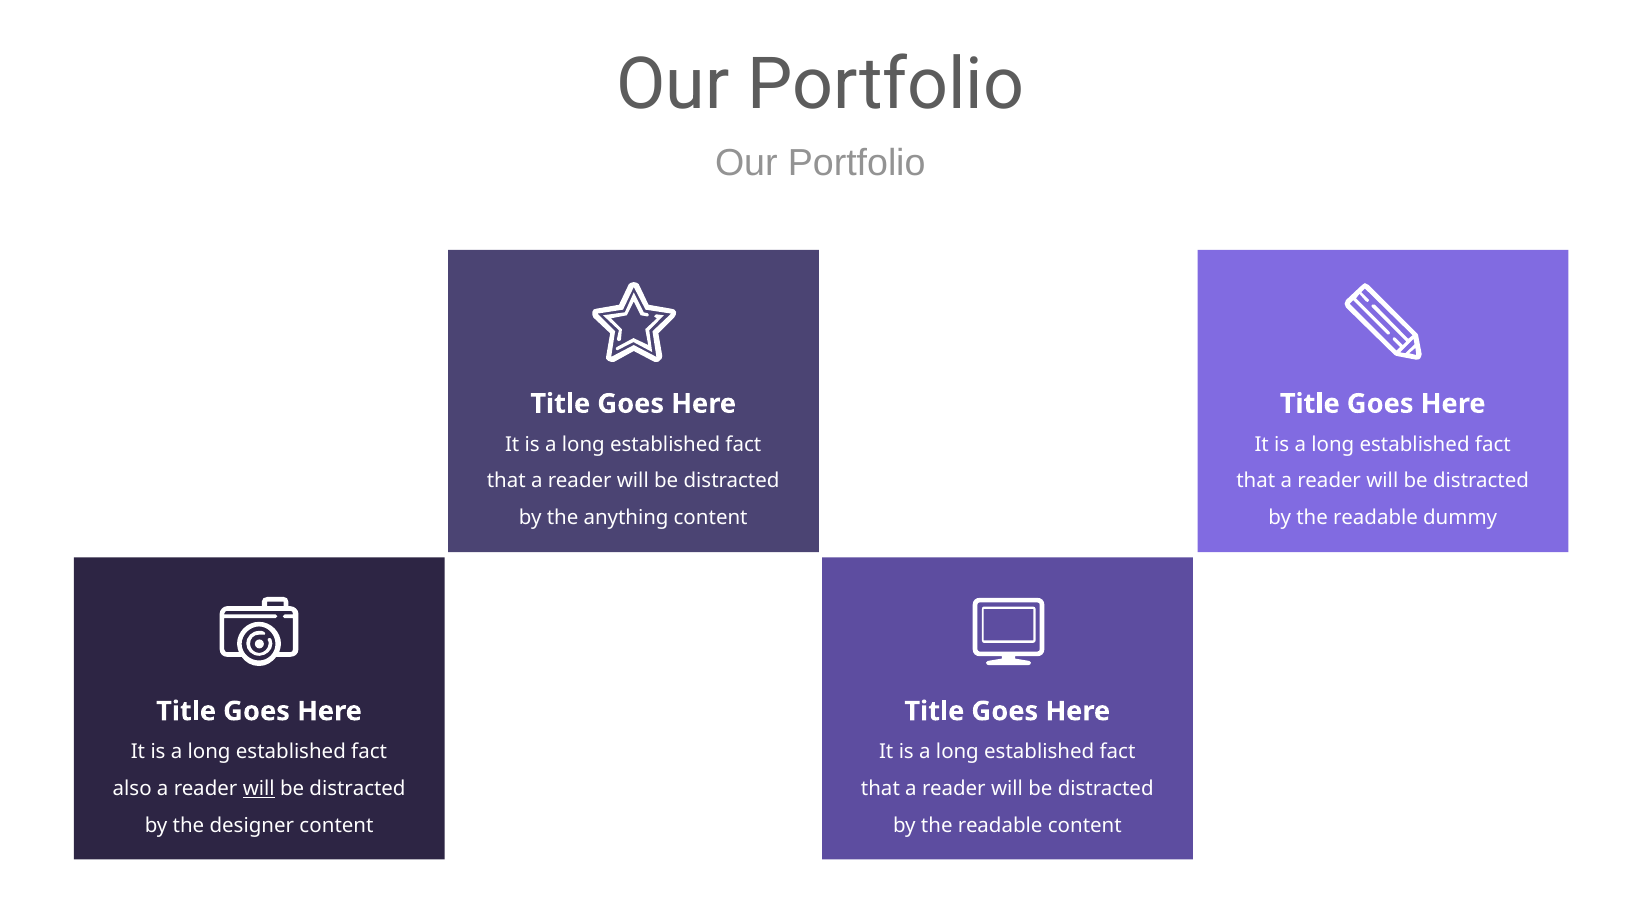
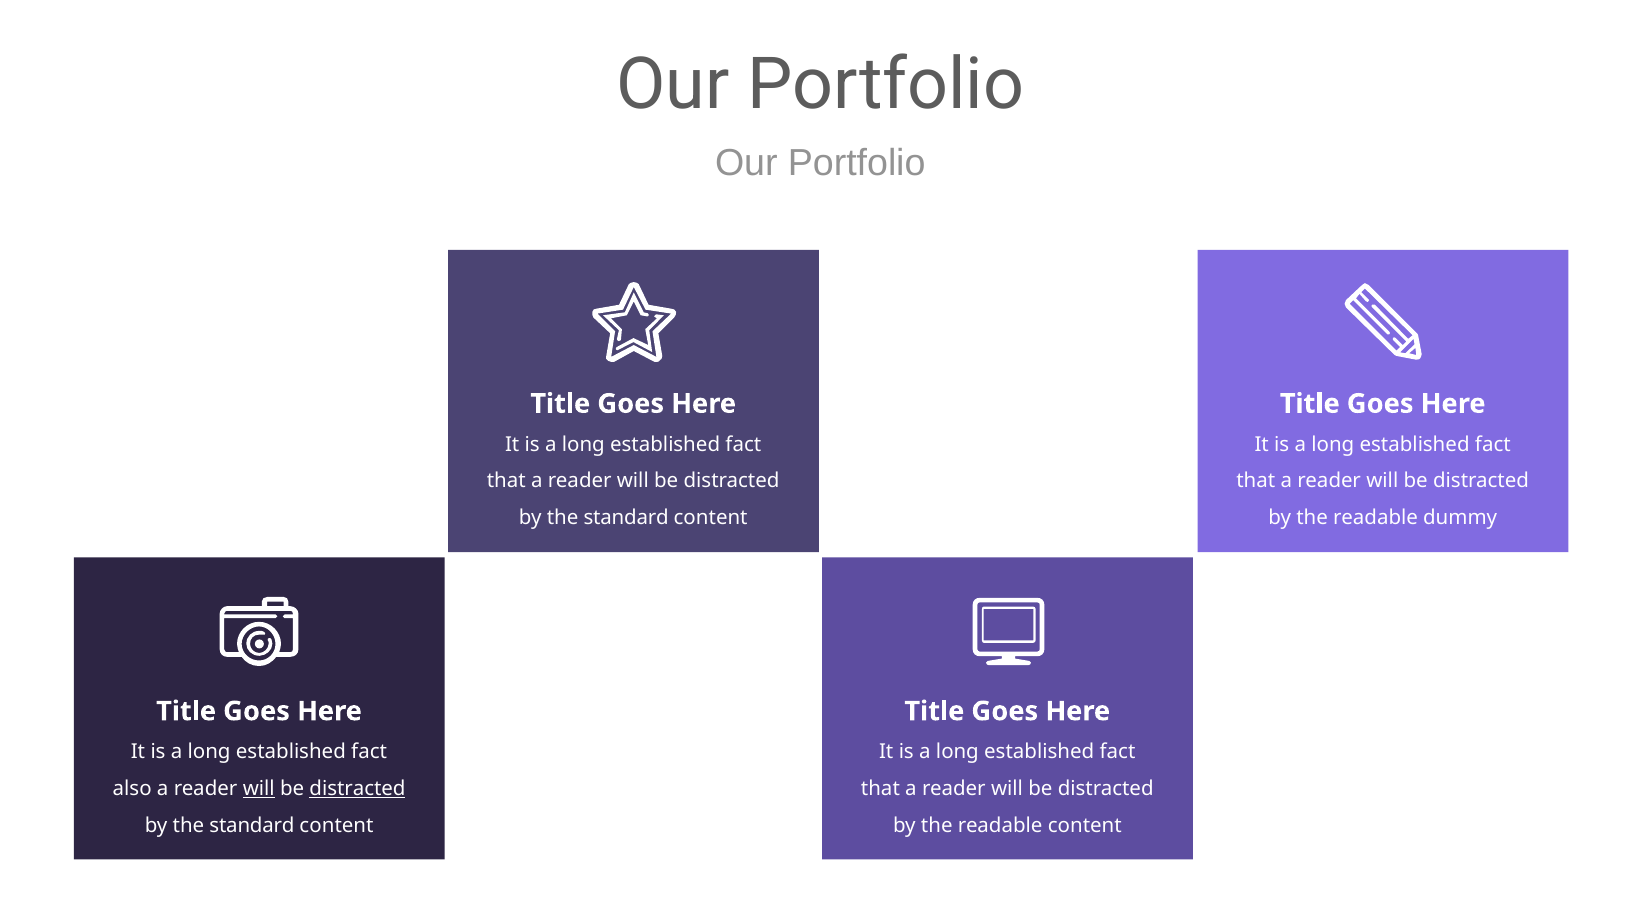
anything: anything -> standard (626, 518)
distracted underline: none -> present (357, 789)
designer: designer -> standard (252, 826)
